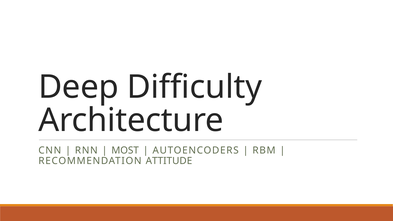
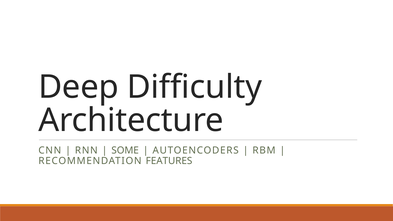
MOST: MOST -> SOME (125, 150)
ATTITUDE: ATTITUDE -> FEATURES (169, 161)
